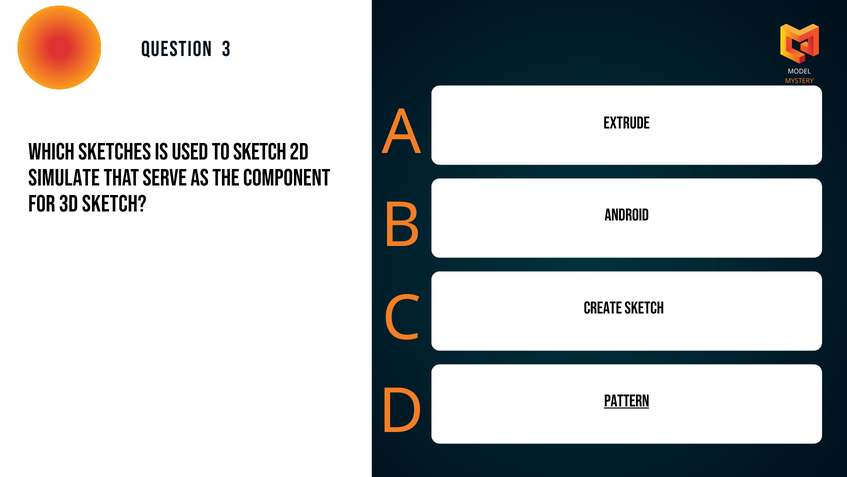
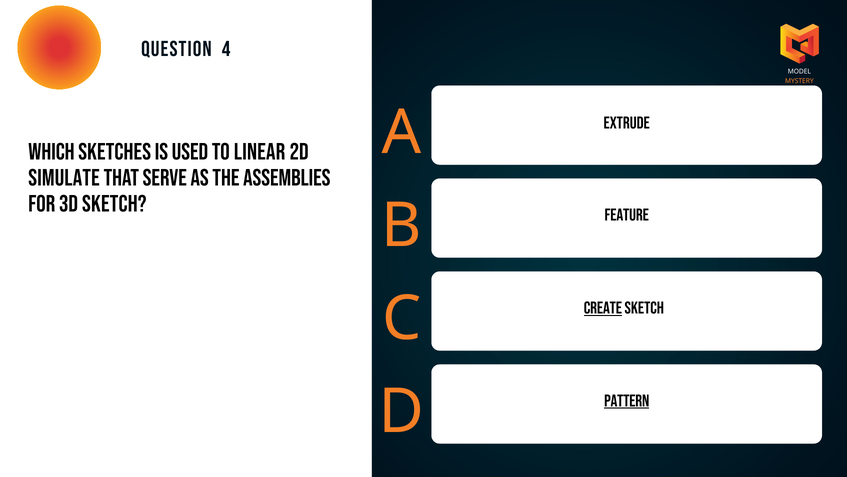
3: 3 -> 4 (226, 49)
to sketch: sketch -> linear (260, 152)
component: component -> assemblies (287, 178)
Android: Android -> Feature (627, 215)
Create underline: none -> present (603, 308)
